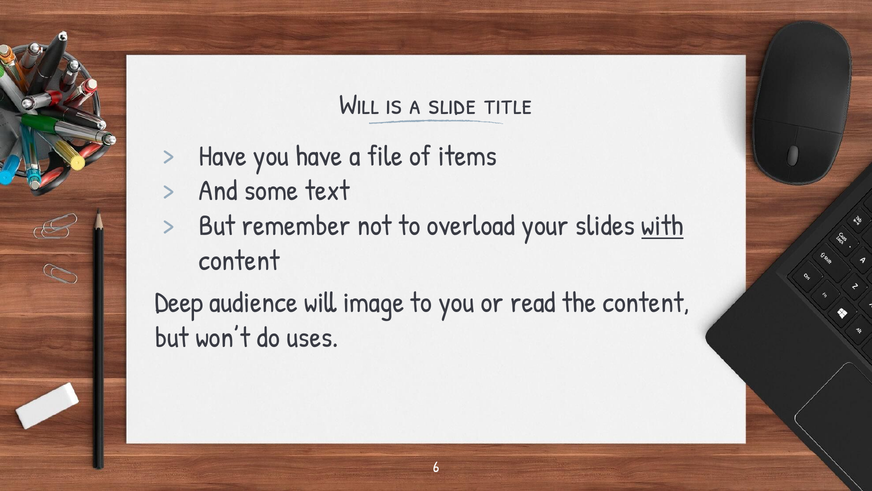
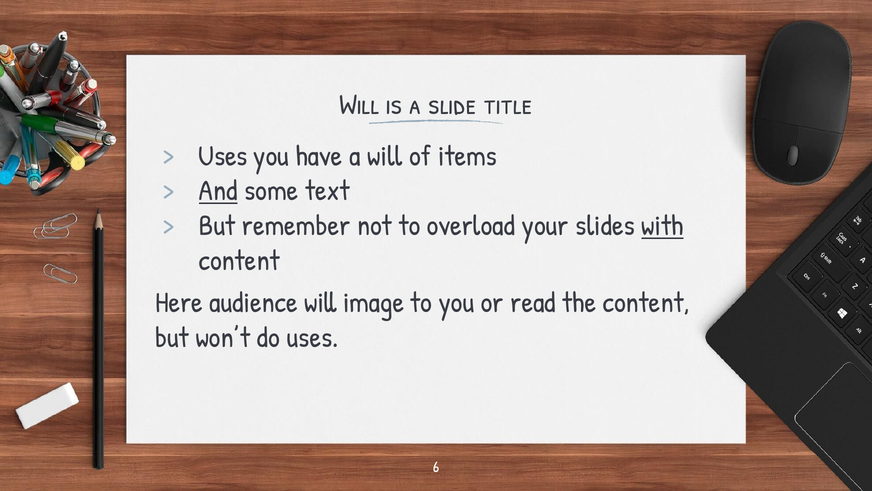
Have: Have -> Uses (223, 156)
a file: file -> will (385, 156)
And underline: none -> present (218, 191)
Deep: Deep -> Here (179, 303)
